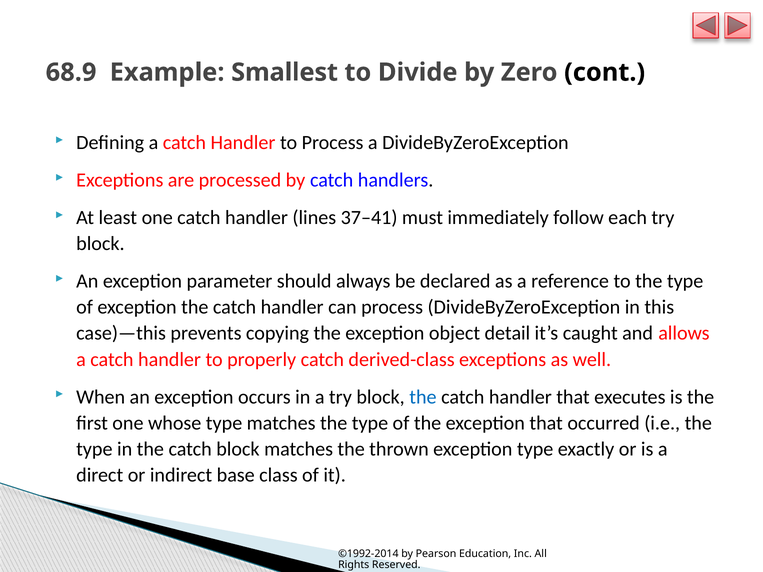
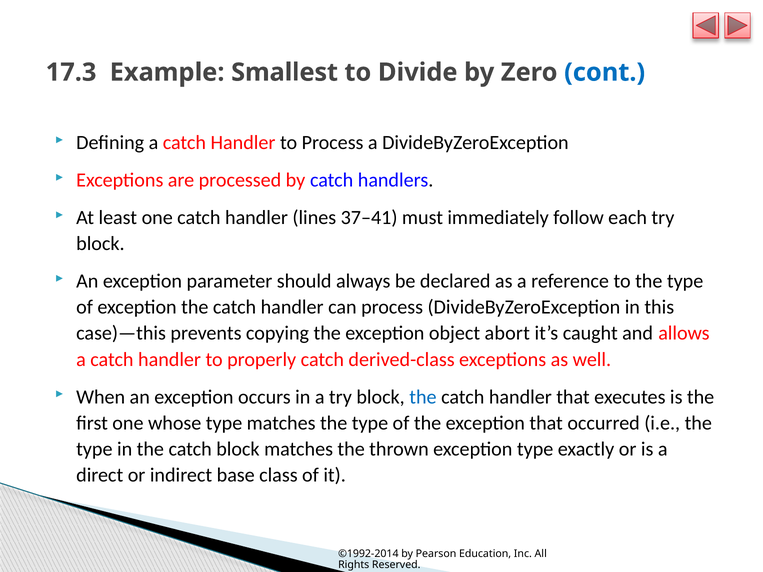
68.9: 68.9 -> 17.3 (71, 72)
cont colour: black -> blue (605, 72)
detail: detail -> abort (507, 333)
